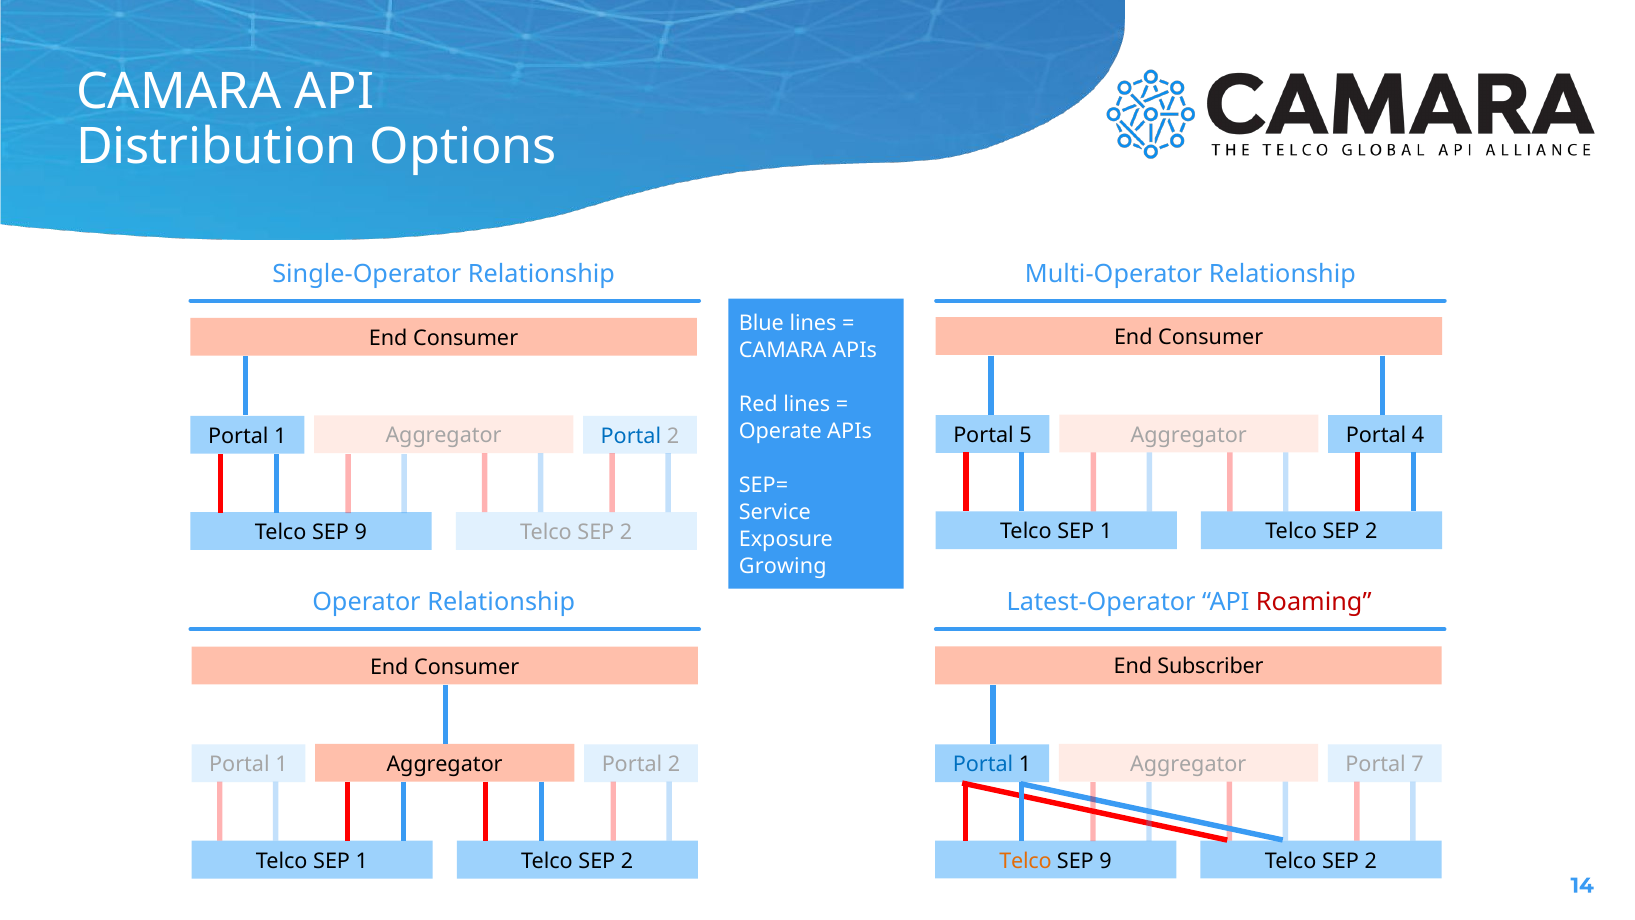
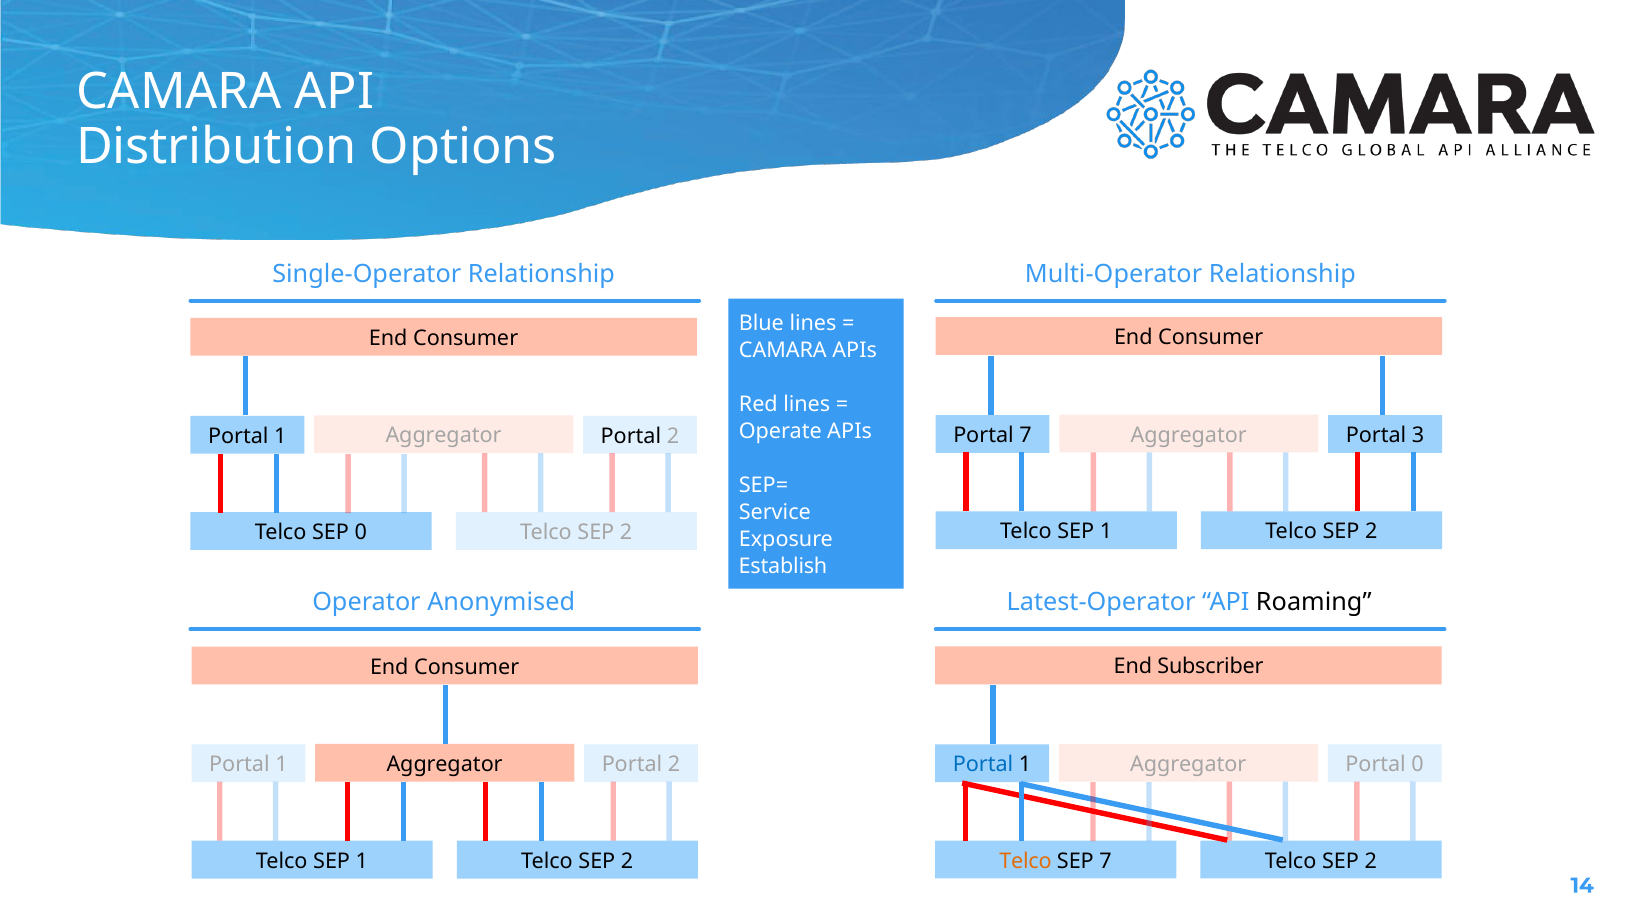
Portal 5: 5 -> 7 (1026, 436)
4: 4 -> 3 (1418, 436)
Portal colour: blue -> black (631, 436)
9: 9 -> 0 (361, 533)
Growing: Growing -> Establish (783, 566)
Operator Relationship: Relationship -> Anonymised (501, 603)
Roaming colour: red -> black (1314, 603)
Portal 7: 7 -> 0 (1418, 765)
9: 9 -> 7 (1106, 861)
